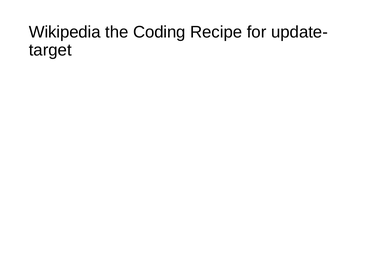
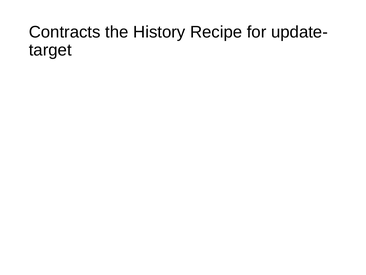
Wikipedia: Wikipedia -> Contracts (65, 32)
Coding: Coding -> History (159, 32)
